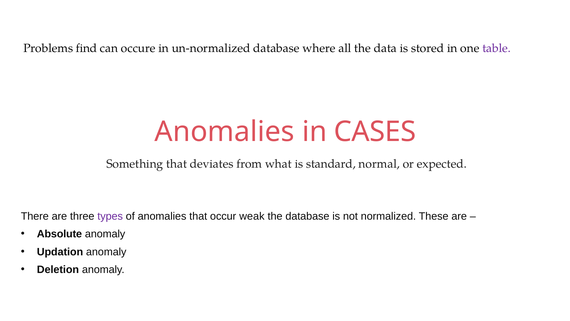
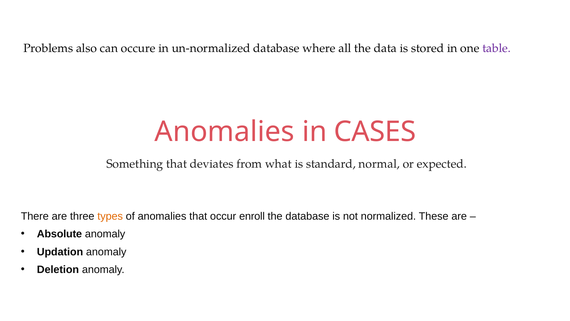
find: find -> also (86, 48)
types colour: purple -> orange (110, 216)
weak: weak -> enroll (252, 216)
